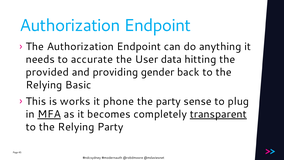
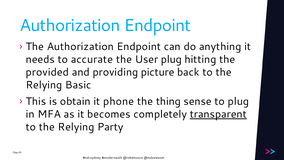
User data: data -> plug (171, 59)
gender: gender -> picture (158, 72)
works: works -> obtain (75, 101)
the party: party -> thing (168, 101)
MFA underline: present -> none (49, 114)
